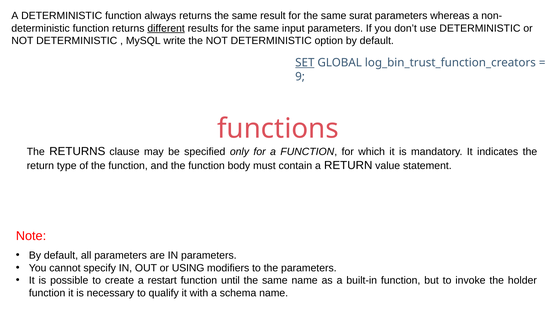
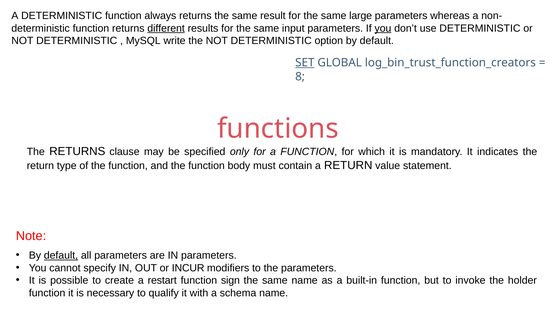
surat: surat -> large (361, 16)
you underline: none -> present (383, 28)
9: 9 -> 8 (300, 77)
default underline: none -> present (61, 255)
USING: USING -> INCUR (188, 268)
until: until -> sign (230, 280)
